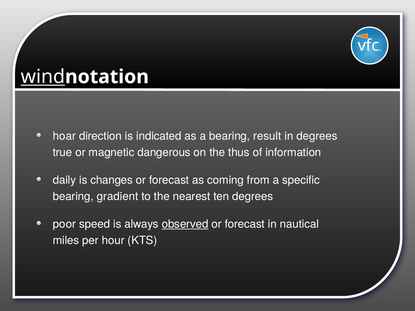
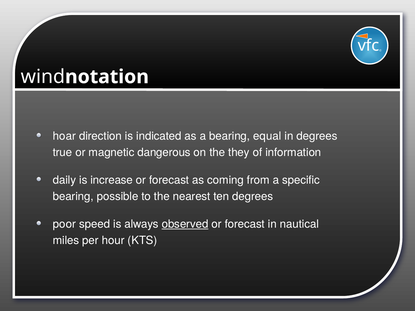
wind underline: present -> none (43, 77)
result: result -> equal (267, 136)
thus: thus -> they (239, 153)
changes: changes -> increase (112, 180)
gradient: gradient -> possible (118, 197)
